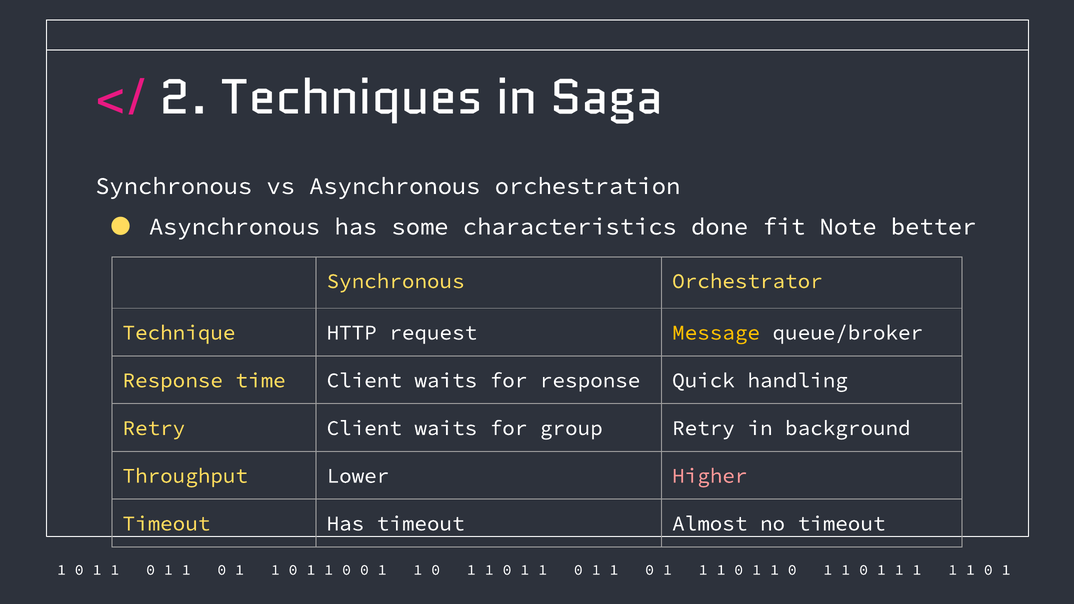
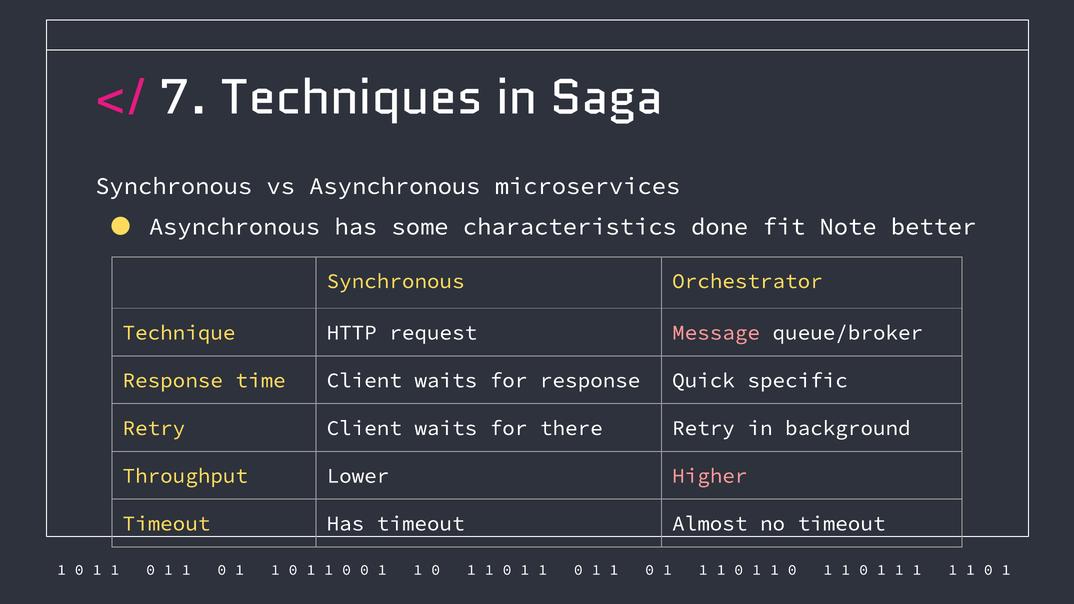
2: 2 -> 7 (183, 98)
orchestration: orchestration -> microservices (588, 186)
Message colour: yellow -> pink (716, 333)
handling: handling -> specific (798, 380)
group: group -> there (571, 428)
